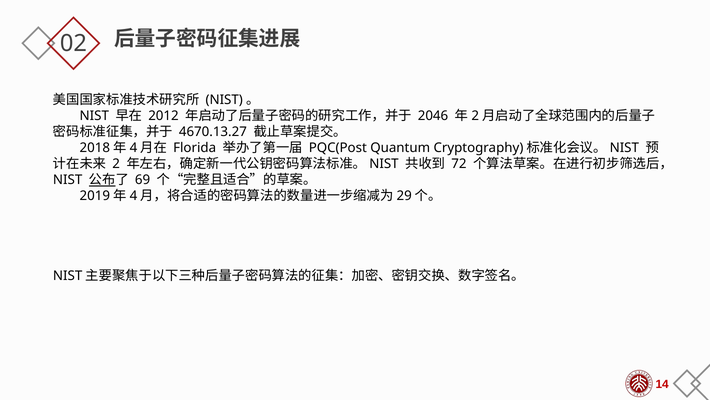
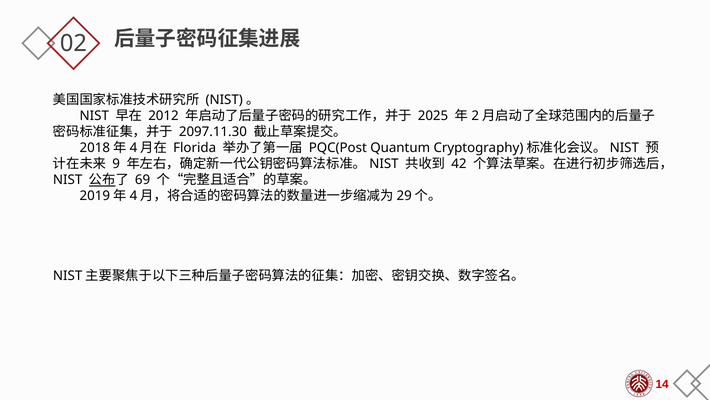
2046: 2046 -> 2025 (433, 115)
4670.13.27: 4670.13.27 -> 2097.11.30 (213, 131)
2: 2 -> 9 (116, 163)
72: 72 -> 42 (459, 163)
